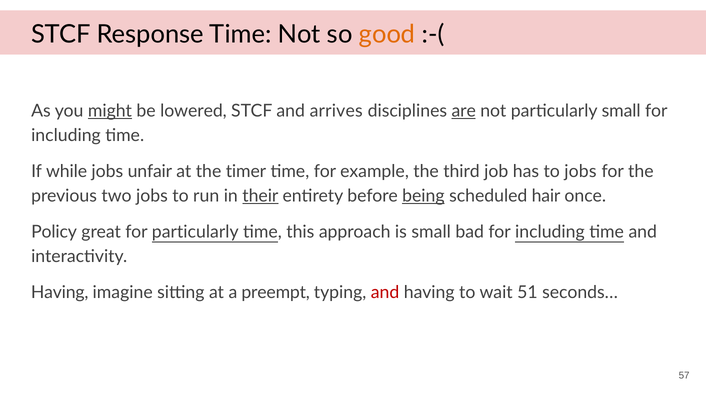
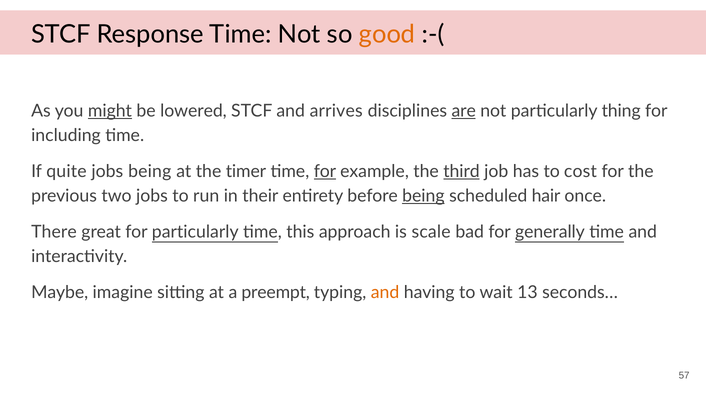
particularly small: small -> thing (621, 111)
while: while -> quite (66, 171)
jobs unfair: unfair -> being (150, 171)
for underline: none -> present (325, 171)
third underline: none -> present (462, 171)
to jobs: jobs -> cost (580, 171)
their underline: present -> none (260, 196)
Policy: Policy -> There (54, 232)
is small: small -> scale (431, 232)
bad for including: including -> generally (550, 232)
Having: Having -> Maybe (60, 292)
and colour: red -> orange (385, 292)
51: 51 -> 13 (527, 292)
